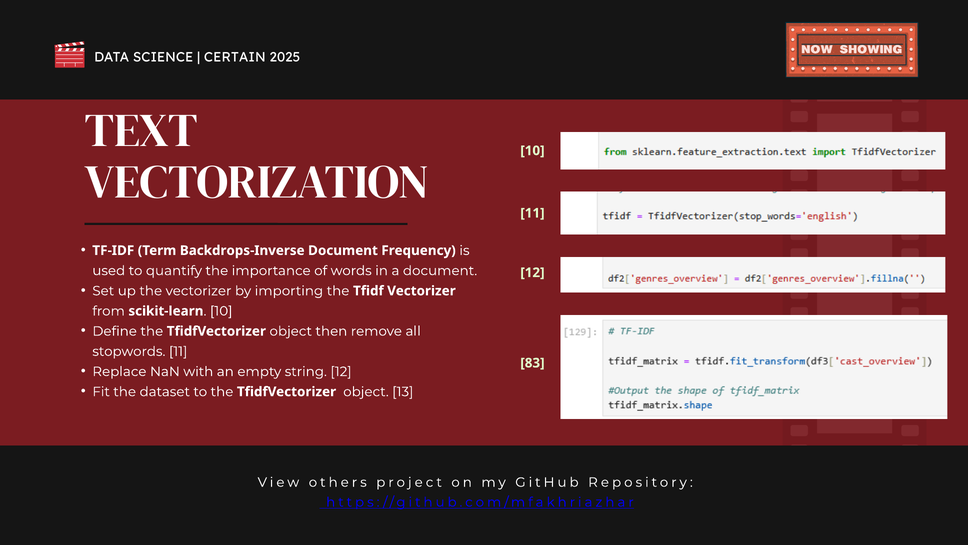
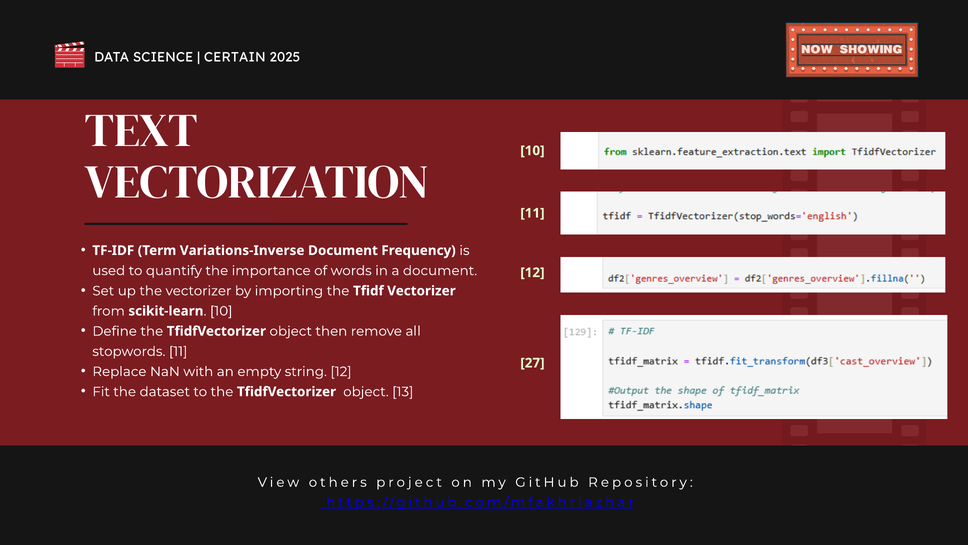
Backdrops-Inverse: Backdrops-Inverse -> Variations-Inverse (242, 250)
83: 83 -> 27 (532, 363)
